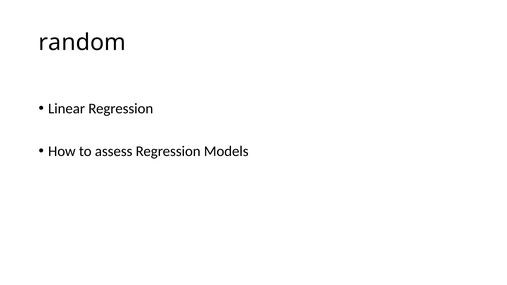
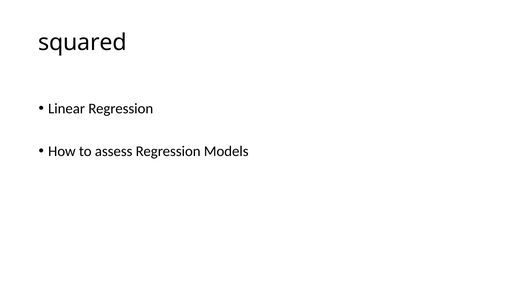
random: random -> squared (82, 43)
